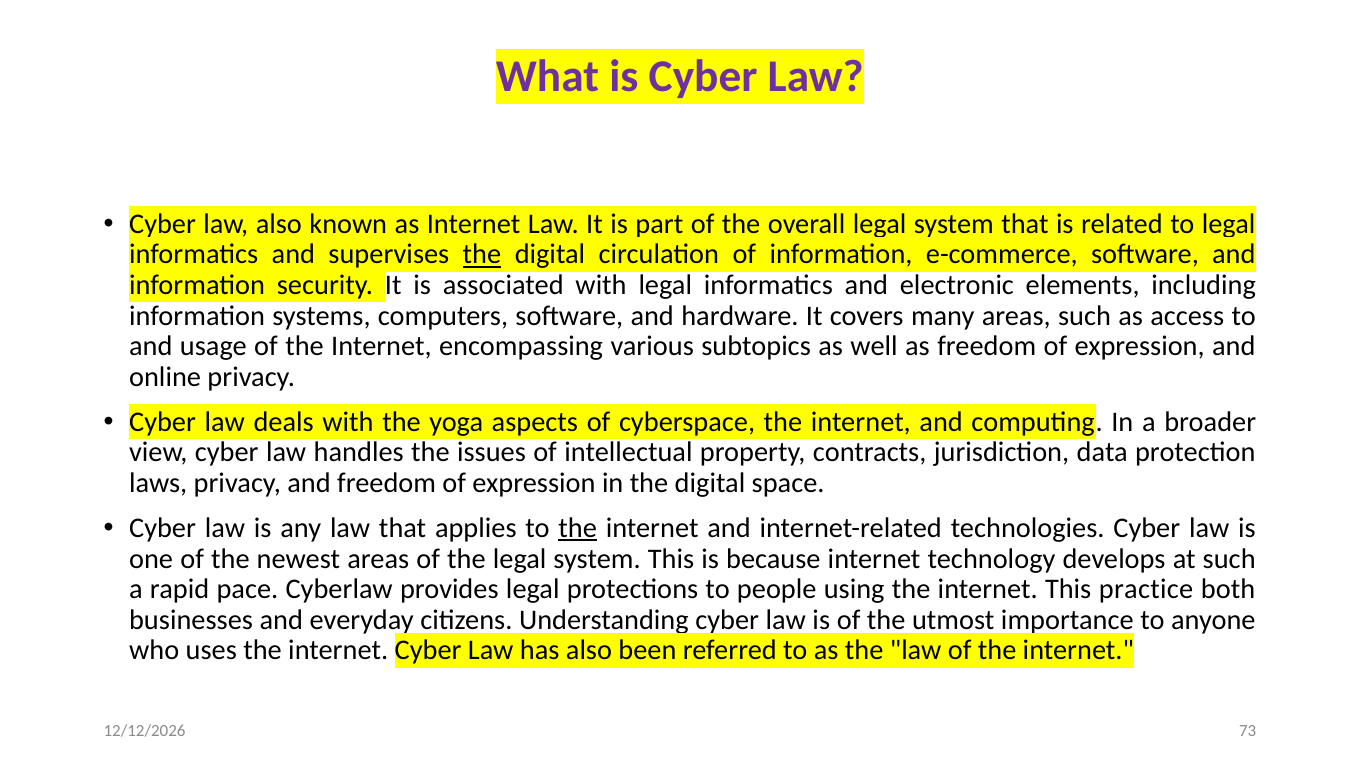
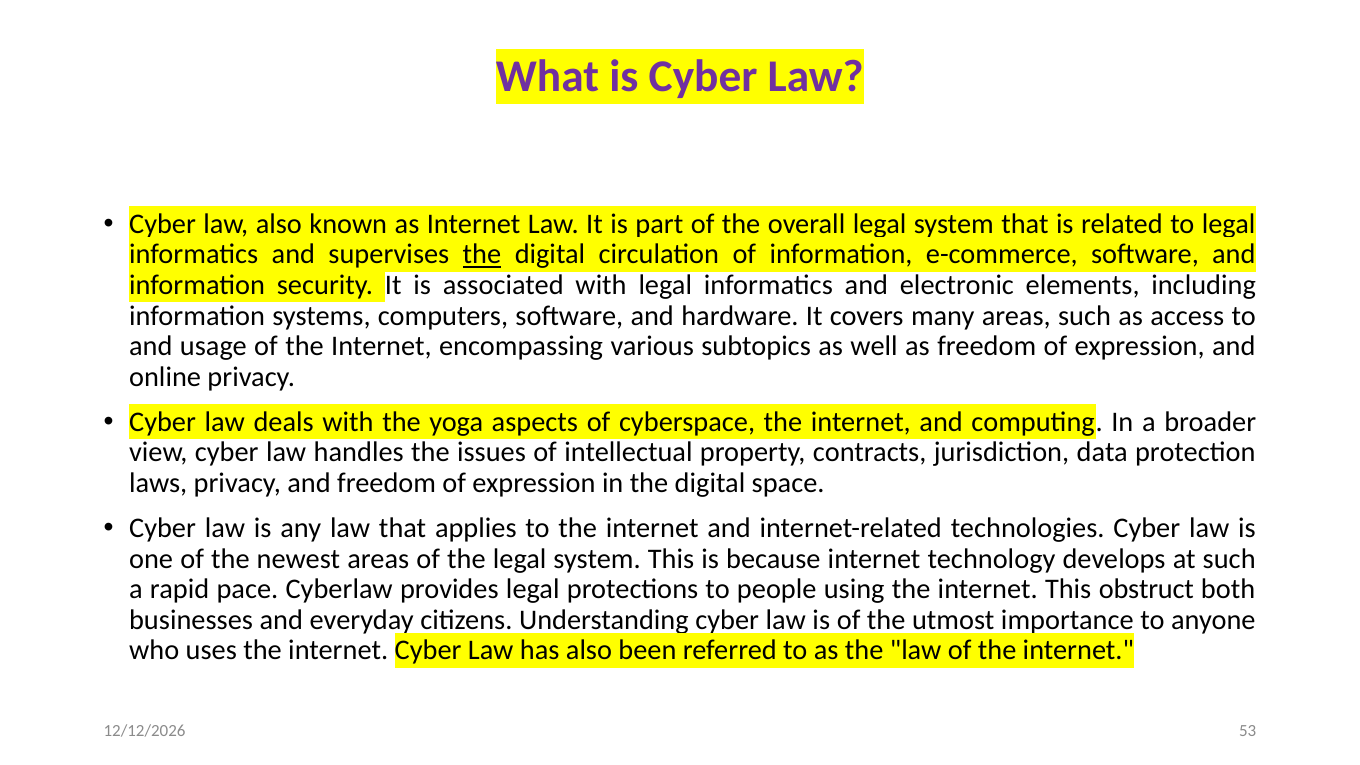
the underline: present -> none (578, 528)
practice: practice -> obstruct (1146, 589)
73: 73 -> 53 (1248, 730)
